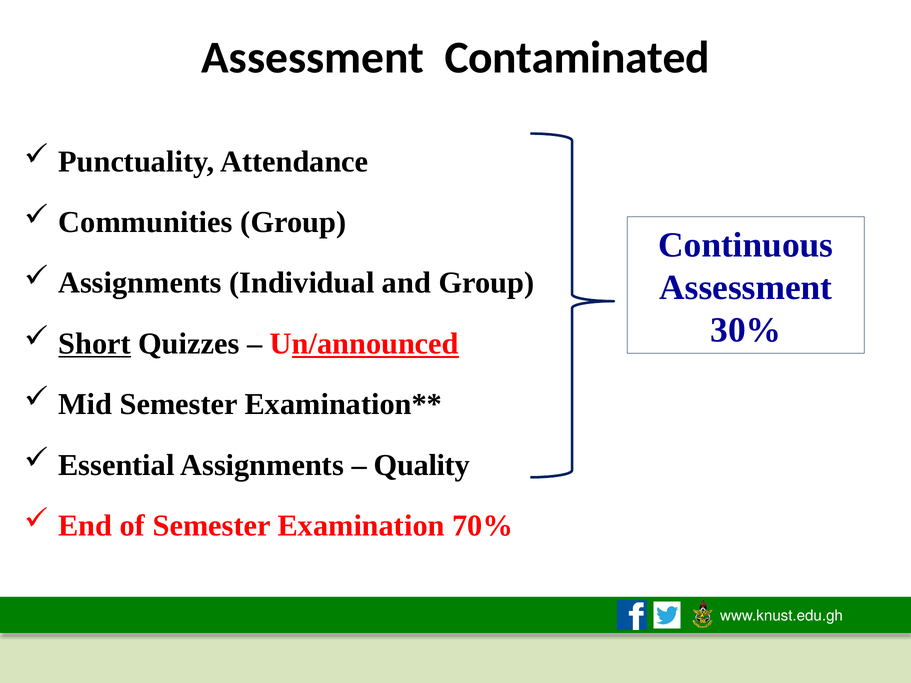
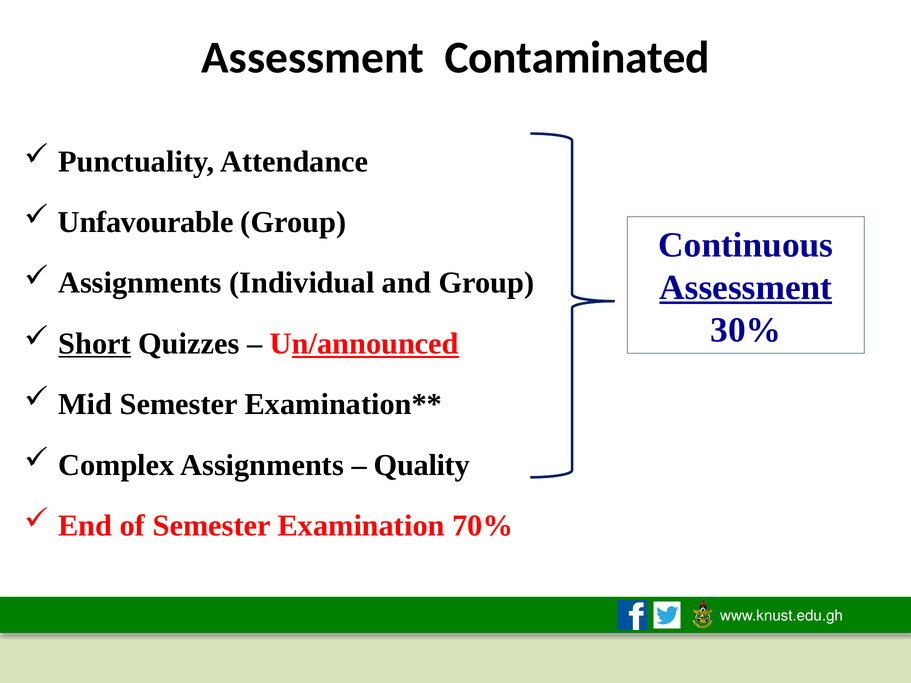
Communities: Communities -> Unfavourable (146, 222)
Assessment underline: none -> present (746, 288)
Essential: Essential -> Complex (116, 465)
